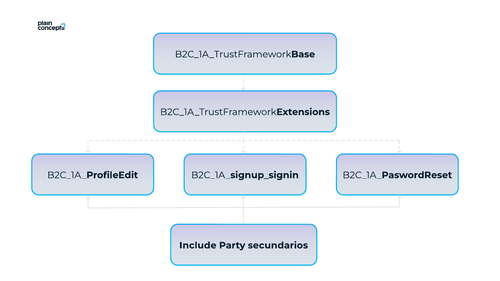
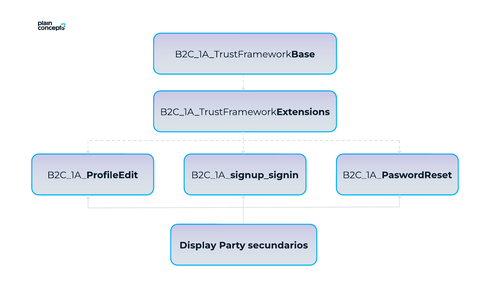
Include: Include -> Display (198, 246)
